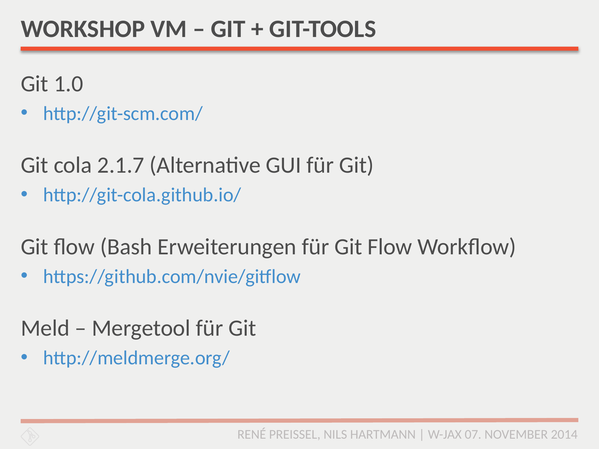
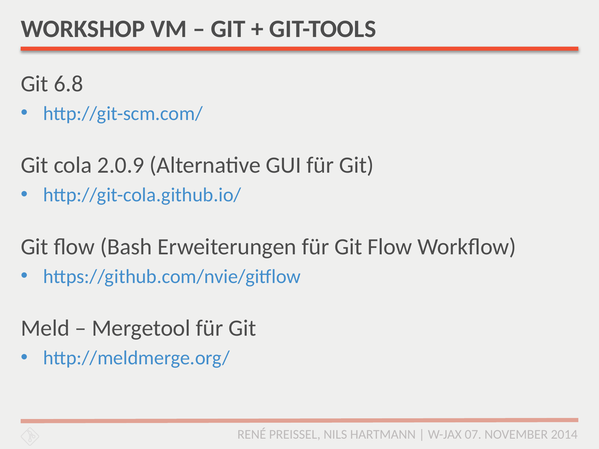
1.0: 1.0 -> 6.8 (68, 84)
2.1.7: 2.1.7 -> 2.0.9 (121, 165)
